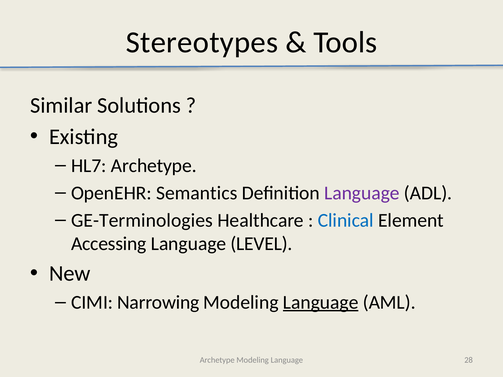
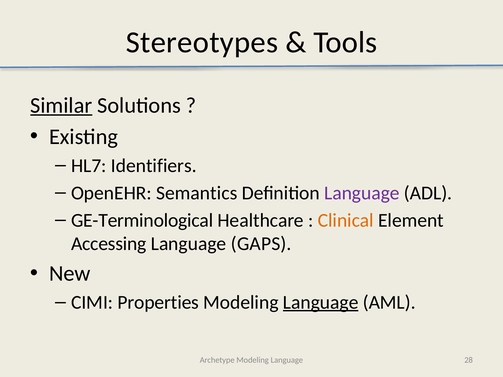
Similar underline: none -> present (61, 106)
HL7 Archetype: Archetype -> Identifiers (154, 166)
GE-Terminologies: GE-Terminologies -> GE-Terminological (142, 220)
Clinical colour: blue -> orange (346, 220)
LEVEL: LEVEL -> GAPS (261, 244)
Narrowing: Narrowing -> Properties (158, 303)
